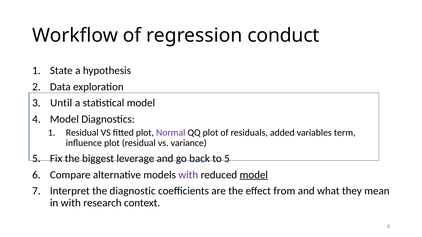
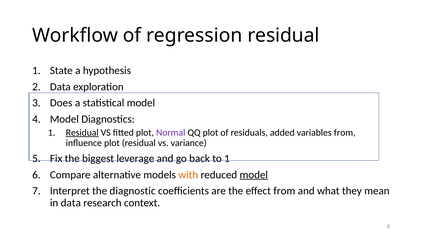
regression conduct: conduct -> residual (283, 35)
Until: Until -> Does (61, 103)
Residual underline: none -> present (82, 133)
variables term: term -> from (345, 133)
to 5: 5 -> 1 (227, 159)
with colour: purple -> orange (188, 175)
in with: with -> data (71, 203)
